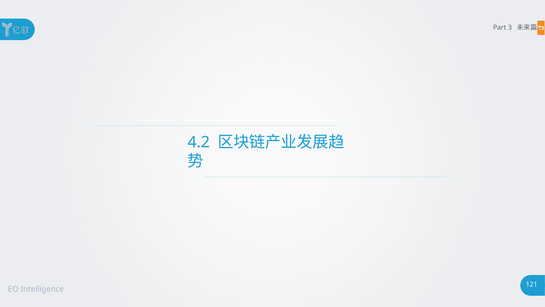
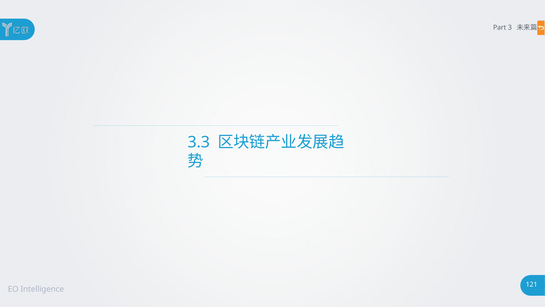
4.2: 4.2 -> 3.3 (199, 142)
